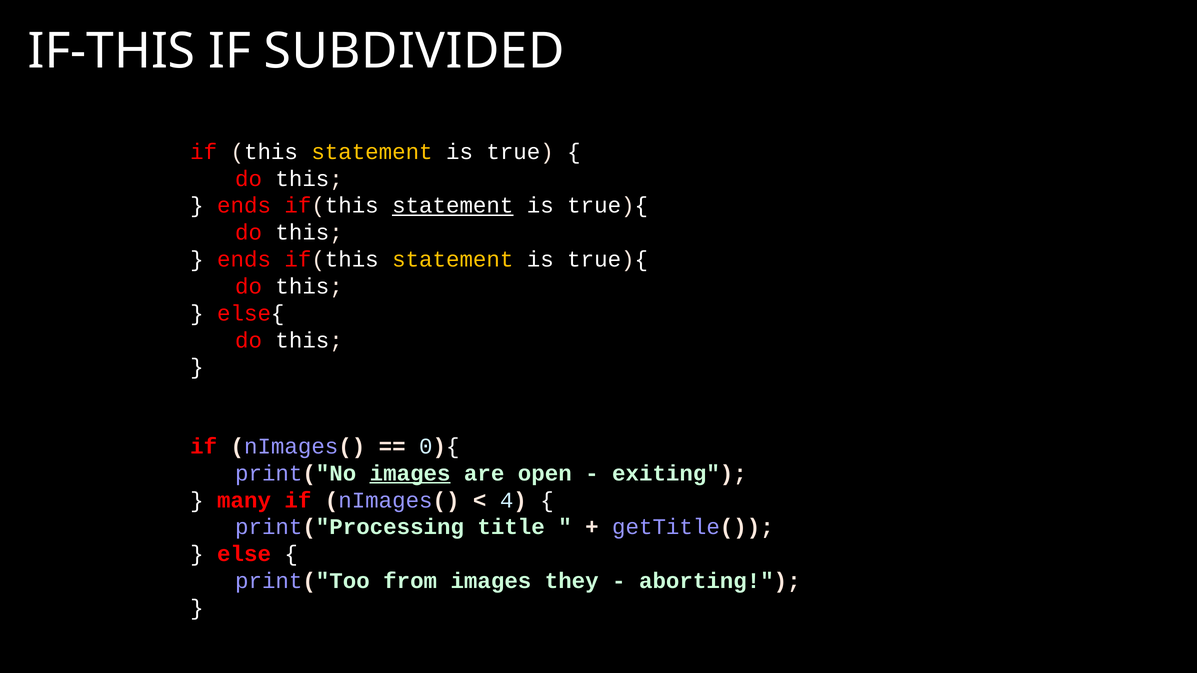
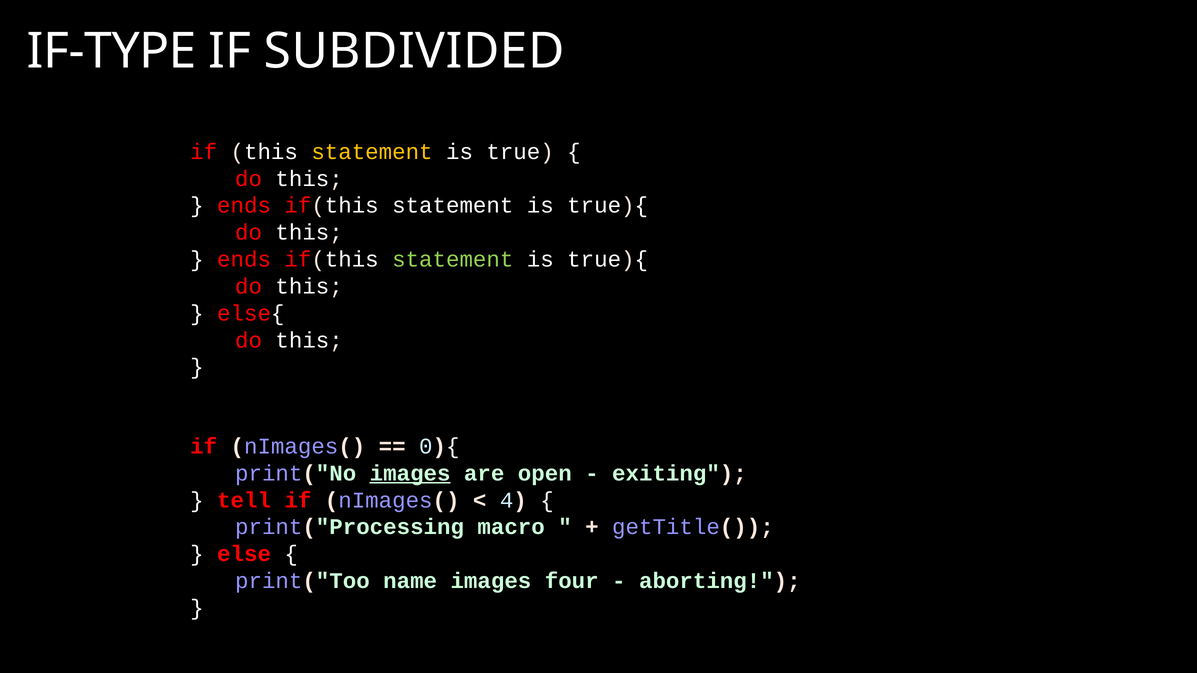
IF-THIS: IF-THIS -> IF-TYPE (112, 51)
statement underline: present -> none (453, 206)
statement colour: yellow -> light green (453, 259)
many: many -> tell (244, 500)
title: title -> macro (511, 527)
from: from -> name (410, 581)
they: they -> four (572, 581)
